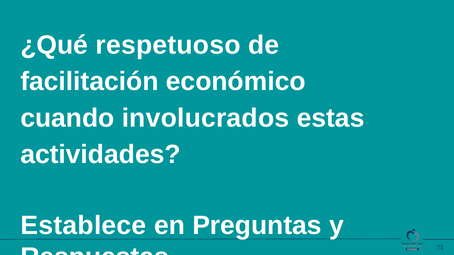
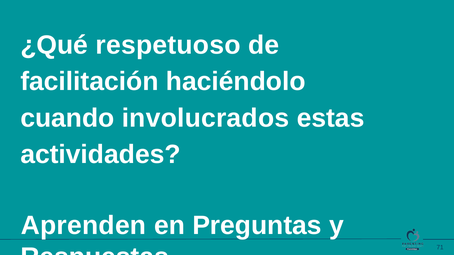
económico: económico -> haciéndolo (236, 82)
Establece: Establece -> Aprenden (83, 226)
